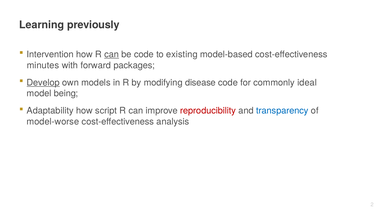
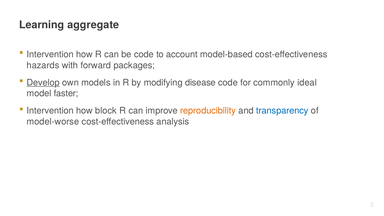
previously: previously -> aggregate (93, 25)
can underline: present -> none (112, 54)
existing: existing -> account (182, 54)
minutes: minutes -> hazards (43, 65)
being: being -> faster (66, 93)
Adaptability: Adaptability -> Intervention (50, 111)
script: script -> block (106, 111)
reproducibility colour: red -> orange (208, 111)
